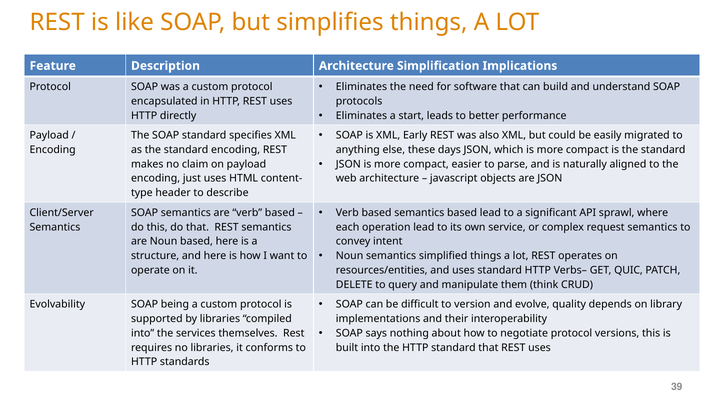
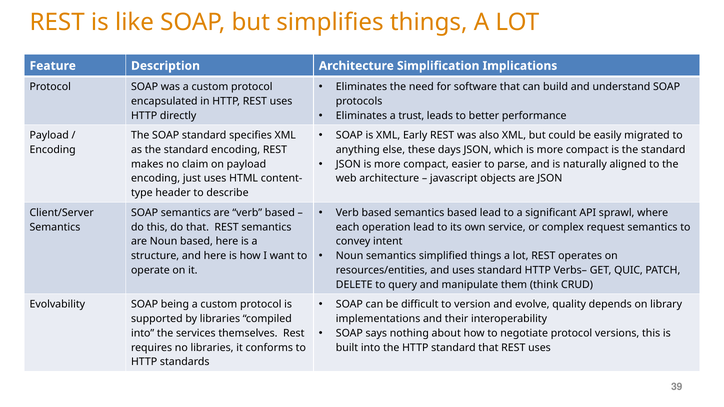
start: start -> trust (411, 116)
